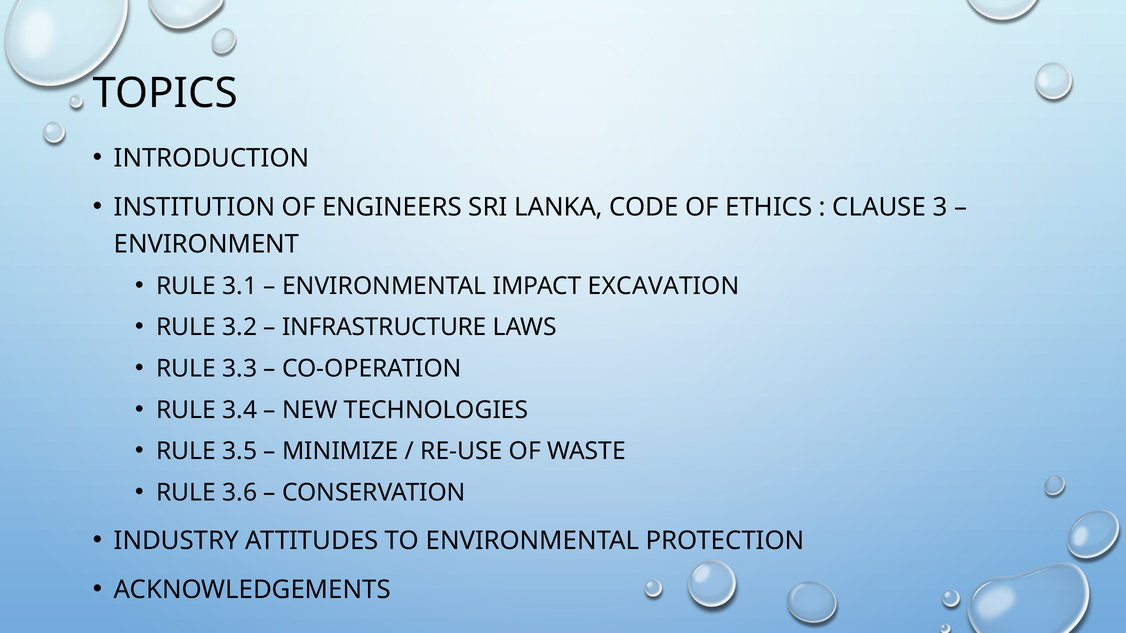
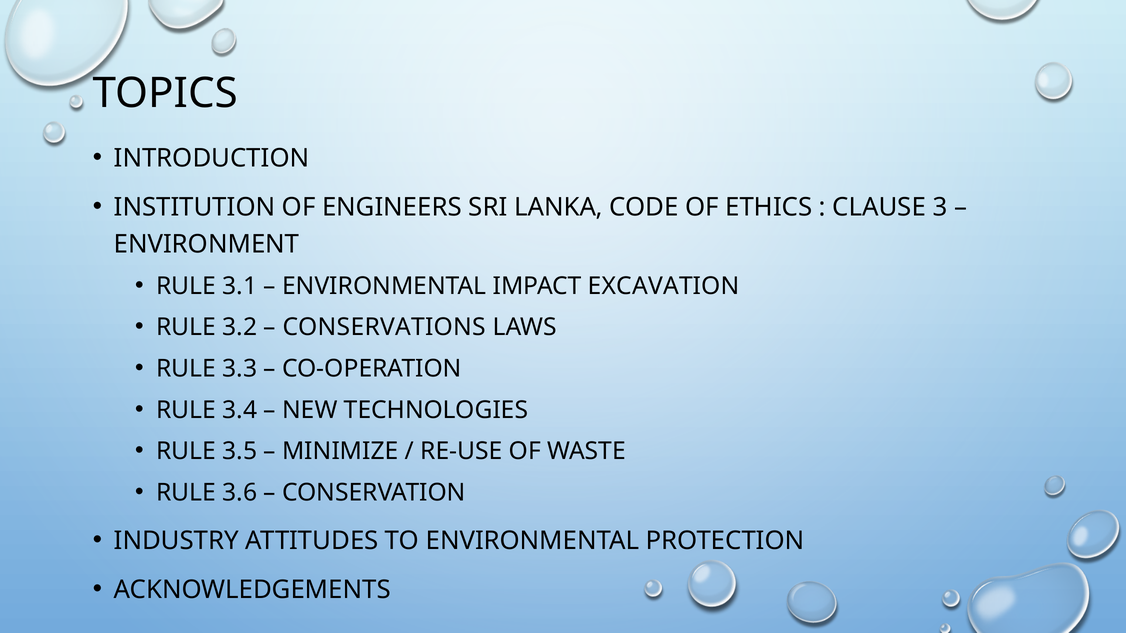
INFRASTRUCTURE: INFRASTRUCTURE -> CONSERVATIONS (384, 328)
